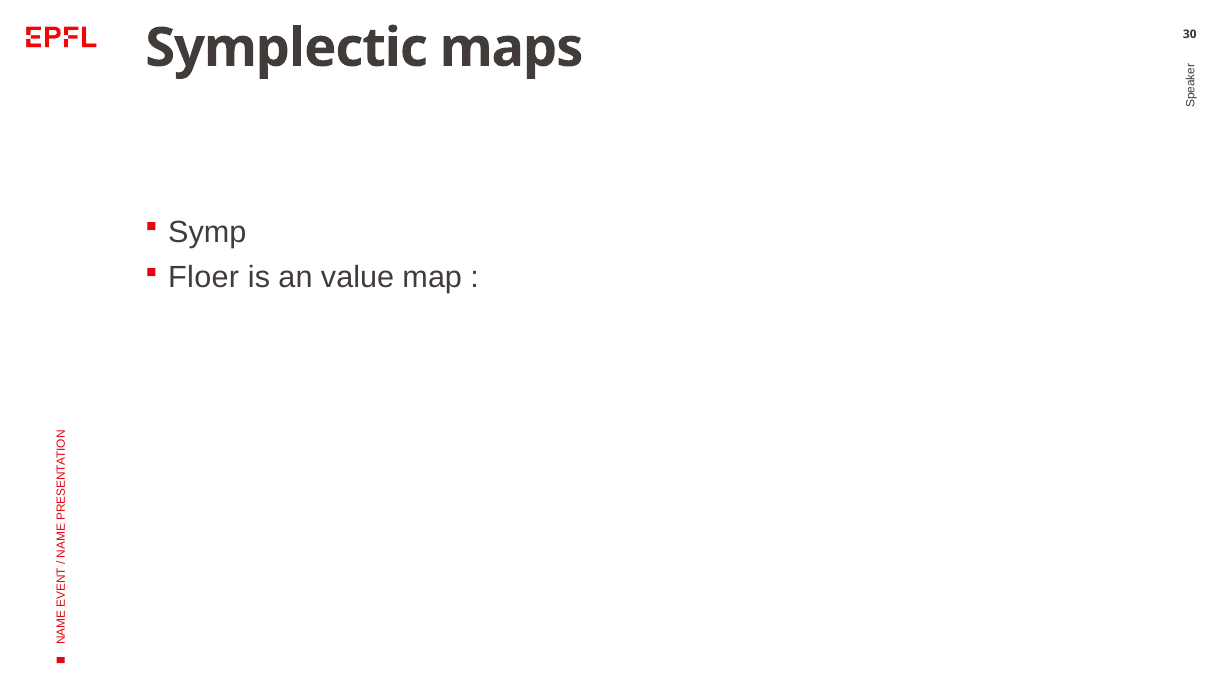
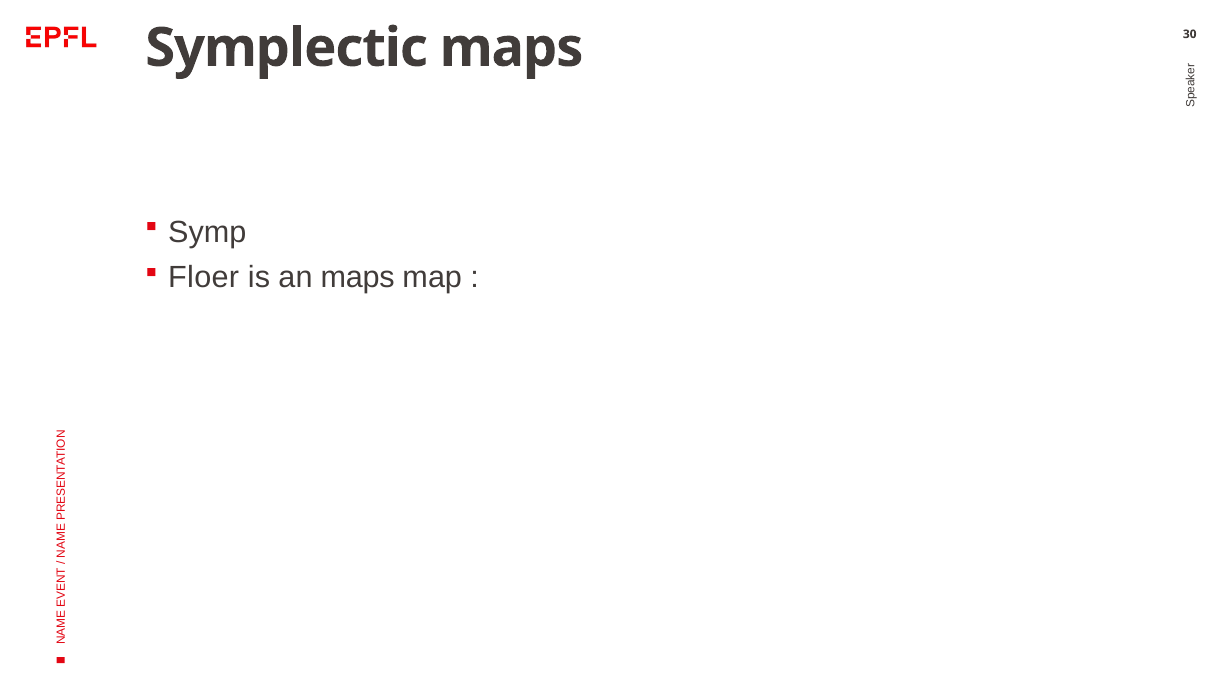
an value: value -> maps (358, 278)
